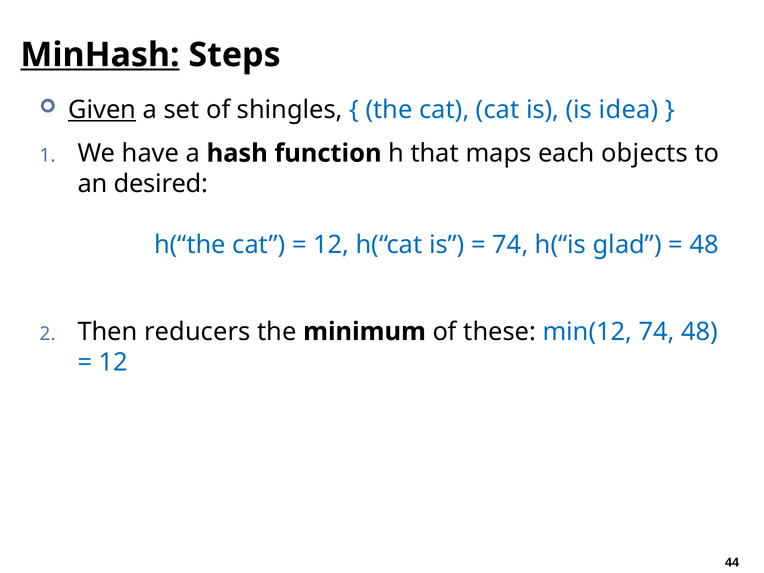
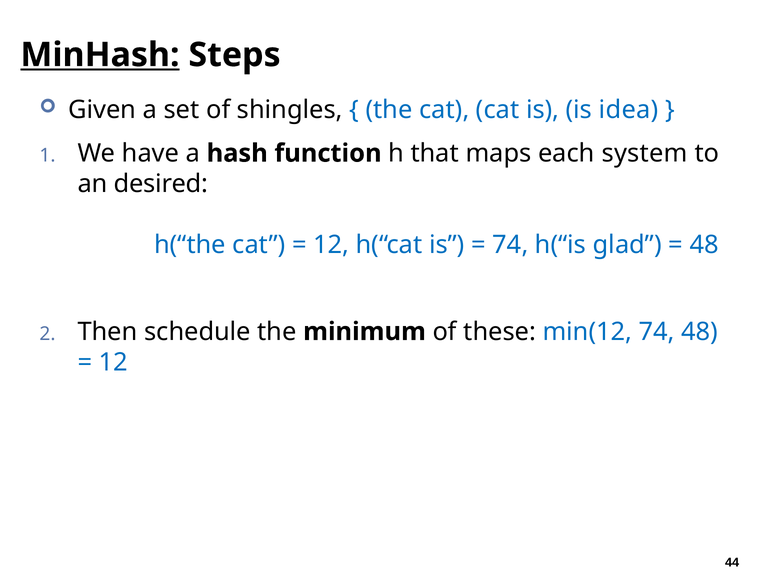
Given underline: present -> none (102, 110)
objects: objects -> system (645, 153)
reducers: reducers -> schedule (197, 332)
